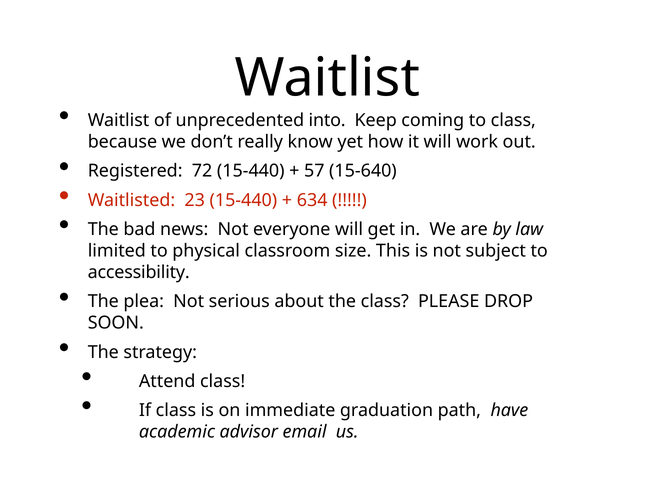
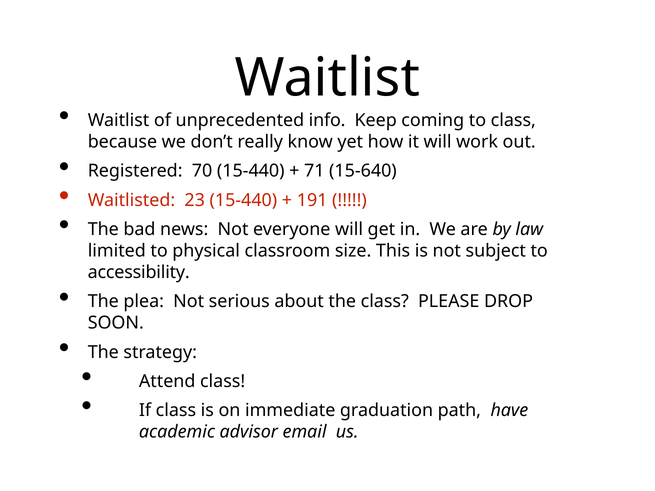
into: into -> info (327, 120)
72: 72 -> 70 (202, 171)
57: 57 -> 71 (314, 171)
634: 634 -> 191 (312, 200)
